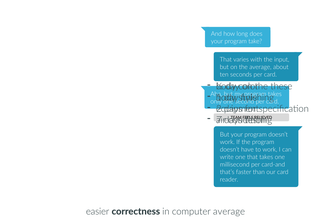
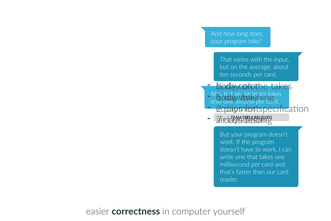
the these: these -> takes (281, 86)
computer average: average -> yourself (229, 211)
